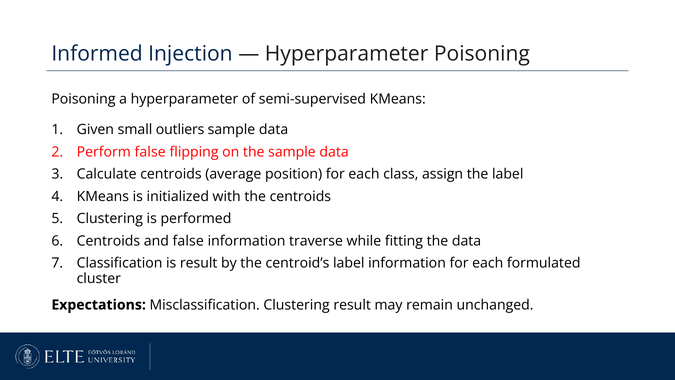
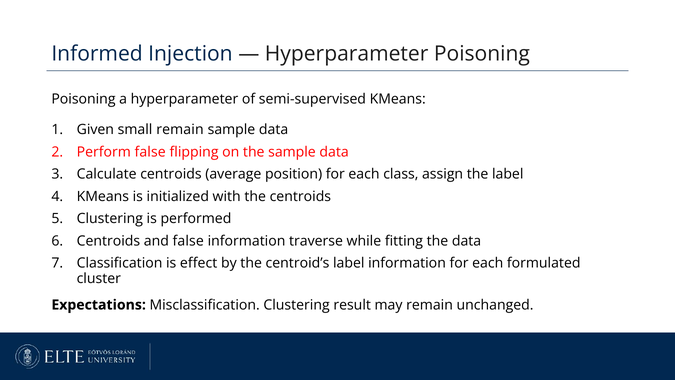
small outliers: outliers -> remain (180, 130)
is result: result -> effect (199, 263)
